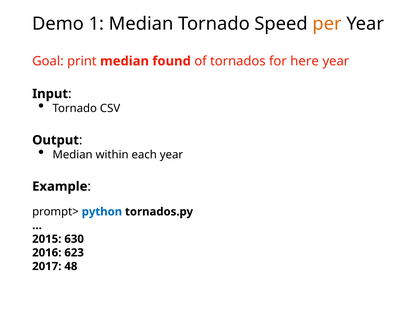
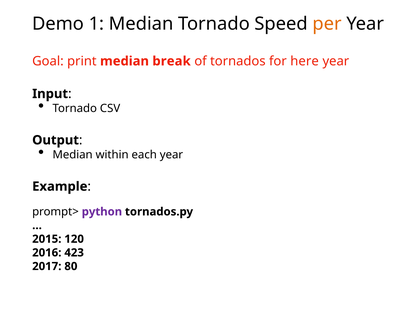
found: found -> break (172, 61)
python colour: blue -> purple (102, 212)
630: 630 -> 120 (74, 240)
623: 623 -> 423 (74, 253)
48: 48 -> 80 (71, 267)
